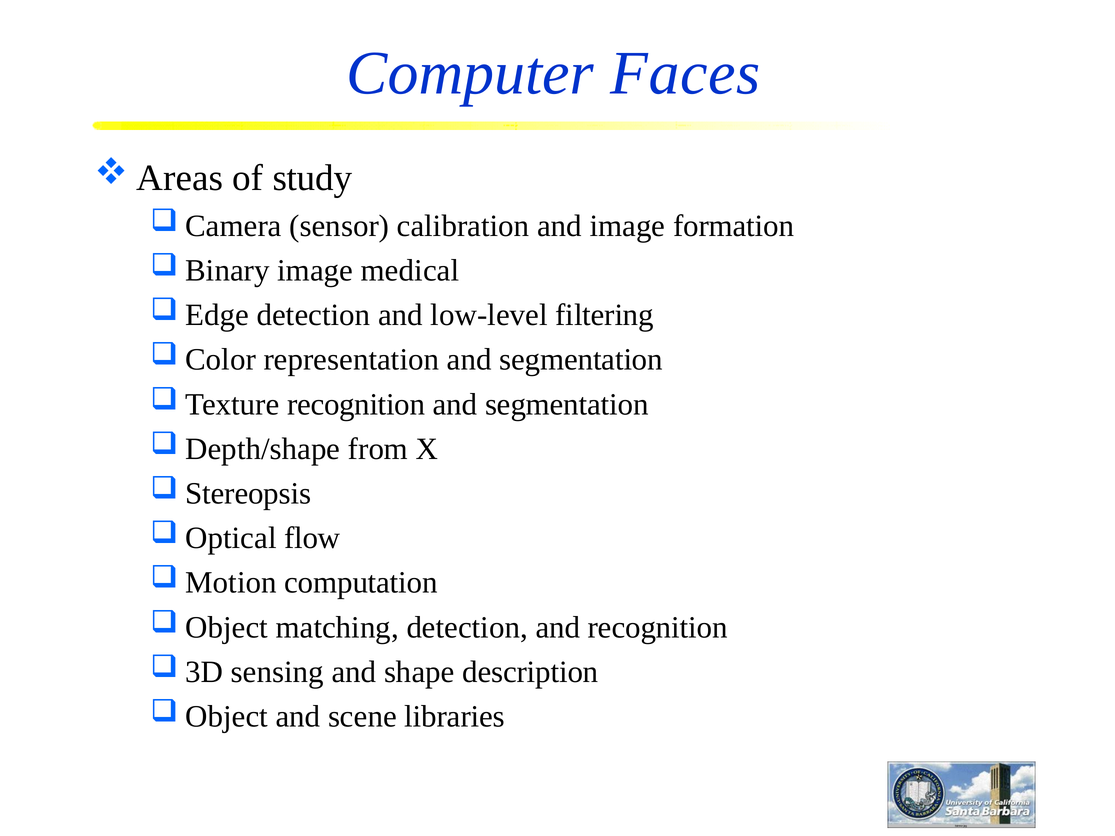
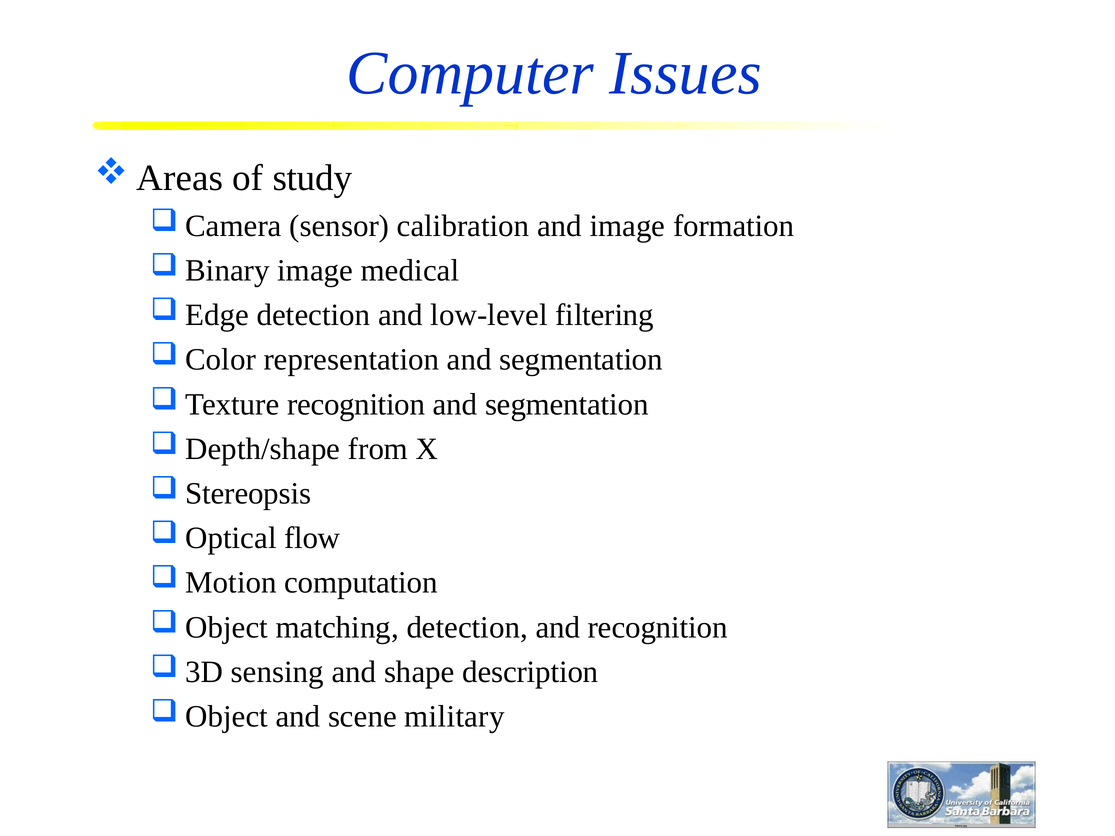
Faces: Faces -> Issues (686, 73)
libraries: libraries -> military (454, 717)
